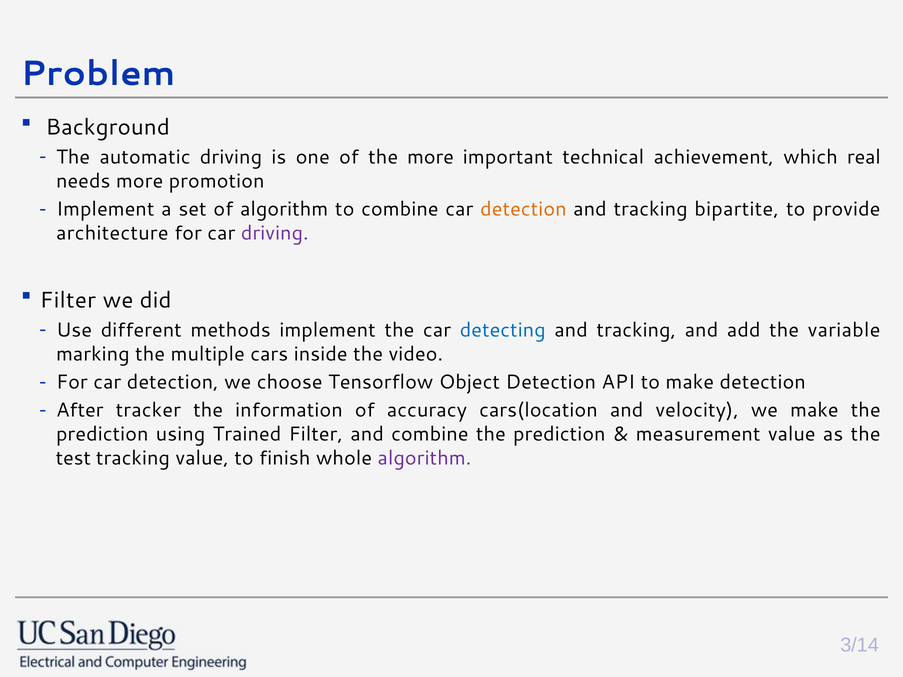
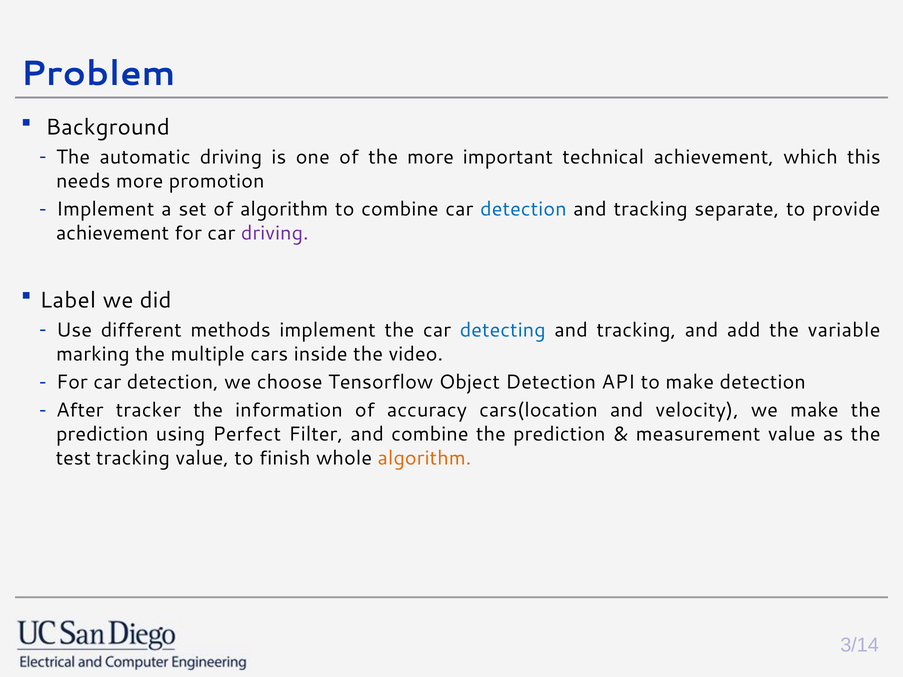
real: real -> this (864, 157)
detection colour: orange -> blue (523, 209)
bipartite: bipartite -> separate (737, 209)
architecture: architecture -> achievement (113, 233)
Filter: Filter -> Label (68, 300)
Trained: Trained -> Perfect (247, 434)
algorithm colour: purple -> orange (424, 459)
